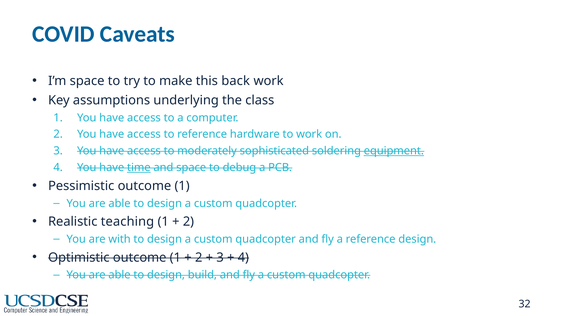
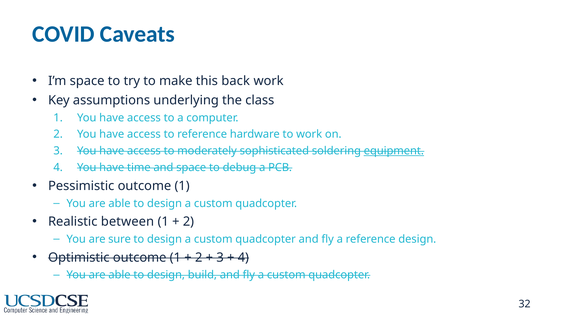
time underline: present -> none (139, 168)
teaching: teaching -> between (127, 222)
with: with -> sure (120, 239)
